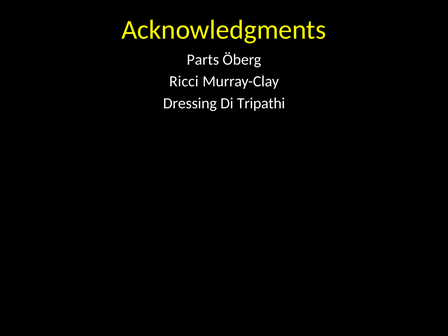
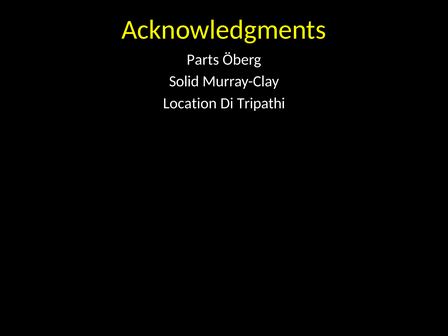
Ricci: Ricci -> Solid (184, 82)
Dressing: Dressing -> Location (190, 103)
